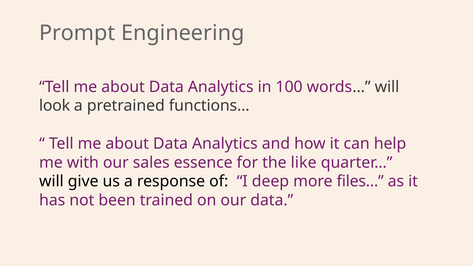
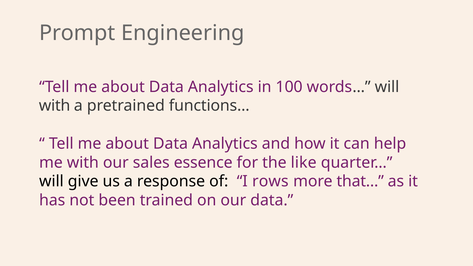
look: look -> with (55, 106)
deep: deep -> rows (270, 181)
files…: files… -> that… (360, 181)
